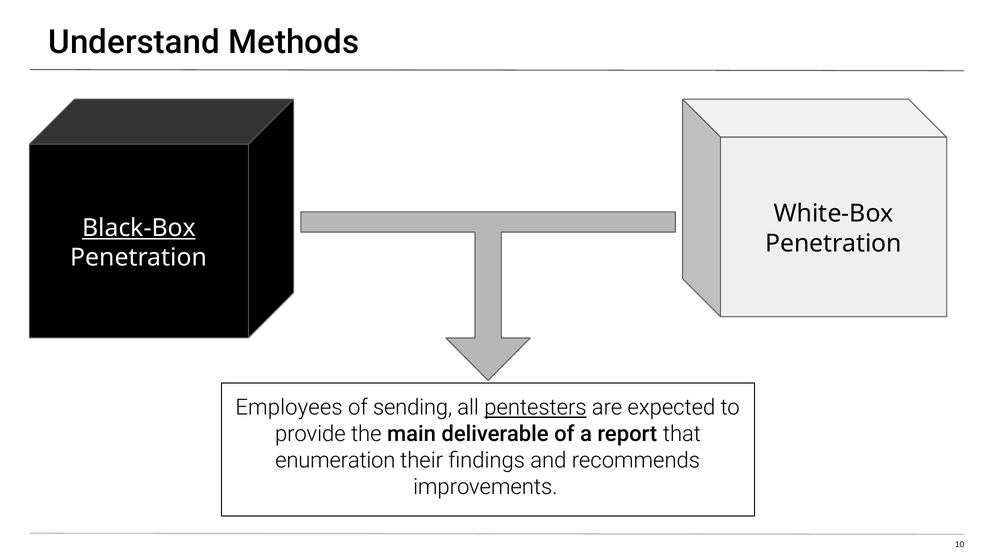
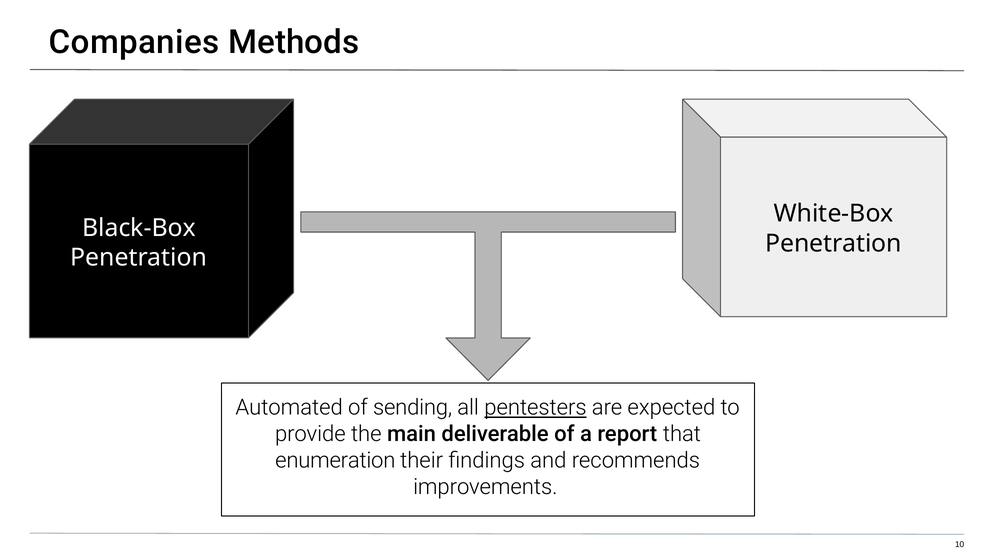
Understand: Understand -> Companies (134, 42)
Black-Box underline: present -> none (139, 228)
Employees: Employees -> Automated (289, 408)
